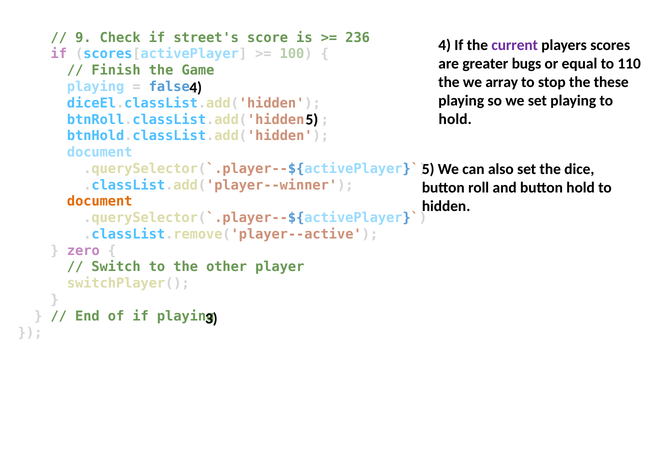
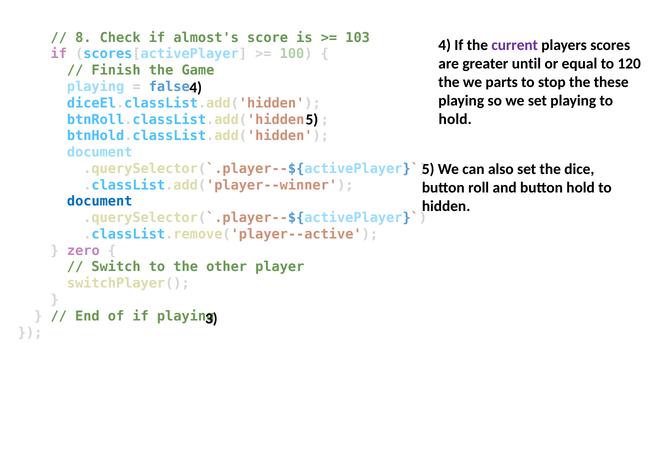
9: 9 -> 8 (83, 38)
street's: street's -> almost's (206, 38)
236: 236 -> 103 (358, 38)
bugs: bugs -> until (526, 64)
110: 110 -> 120 (629, 64)
array: array -> parts (502, 82)
document colour: orange -> blue (100, 201)
